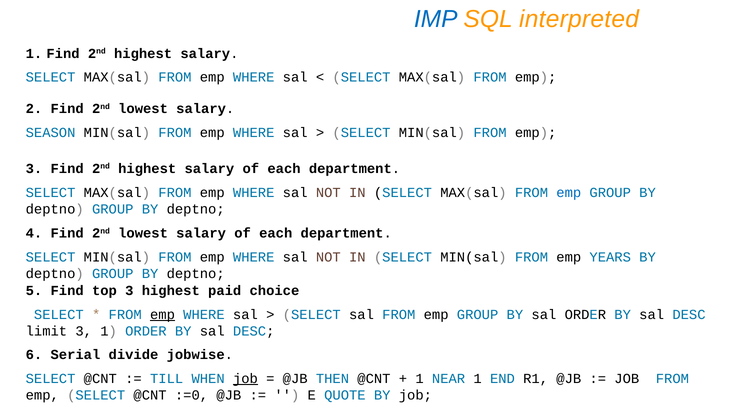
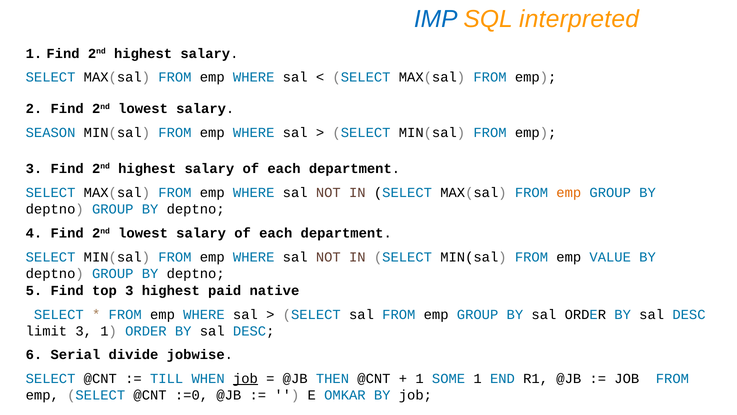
emp colour: blue -> orange (569, 192)
YEARS: YEARS -> VALUE (610, 257)
choice: choice -> native (274, 290)
emp underline: present -> none (163, 314)
NEAR: NEAR -> SOME (449, 378)
QUOTE: QUOTE -> OMKAR (345, 395)
